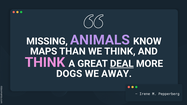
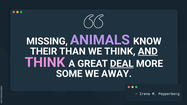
MAPS: MAPS -> THEIR (44, 51)
AND underline: none -> present (148, 51)
DOGS: DOGS -> SOME (69, 74)
